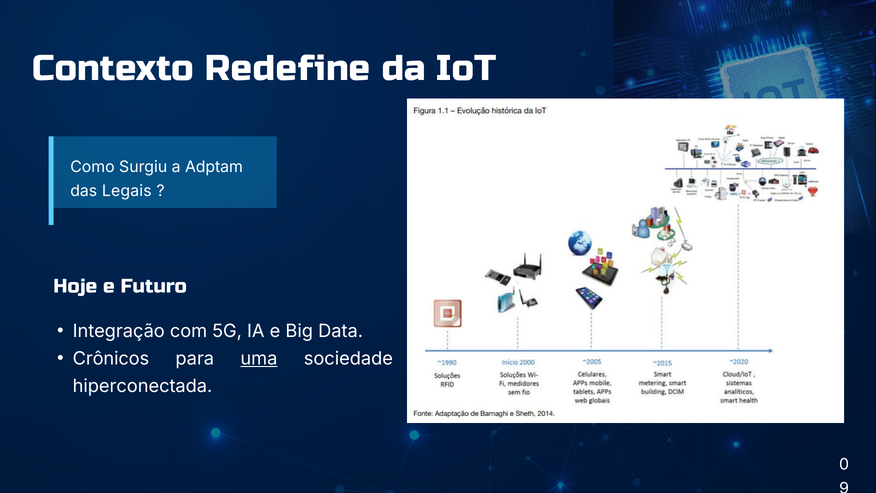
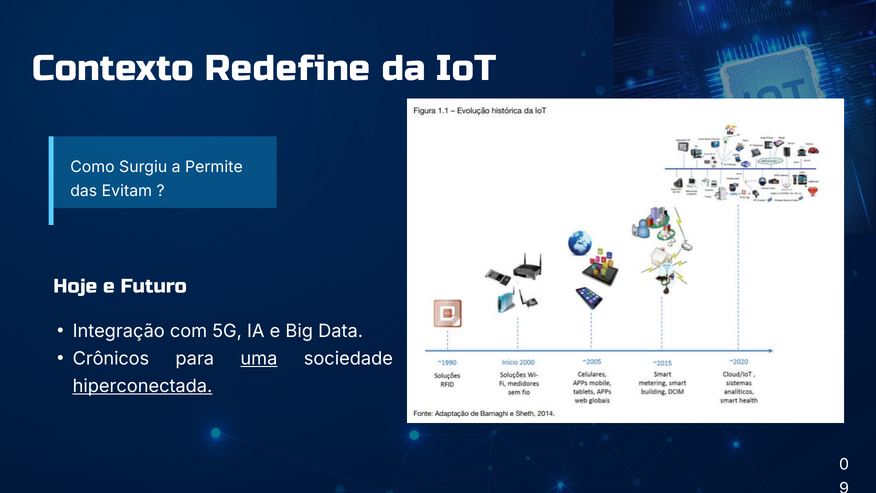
Adptam: Adptam -> Permite (214, 167)
Legais: Legais -> Evitam (127, 191)
hiperconectada underline: none -> present (142, 386)
